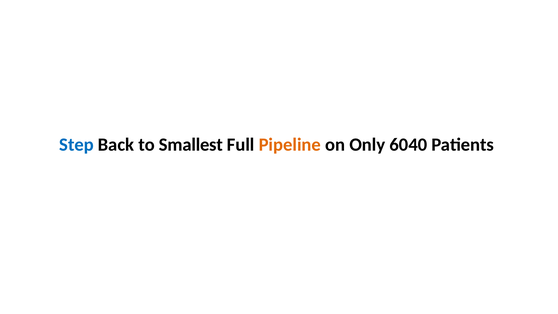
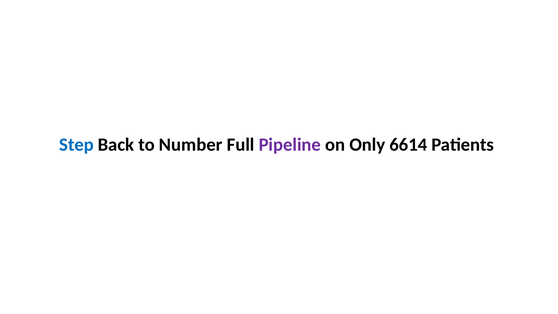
Smallest: Smallest -> Number (191, 145)
Pipeline colour: orange -> purple (290, 145)
6040: 6040 -> 6614 (408, 145)
